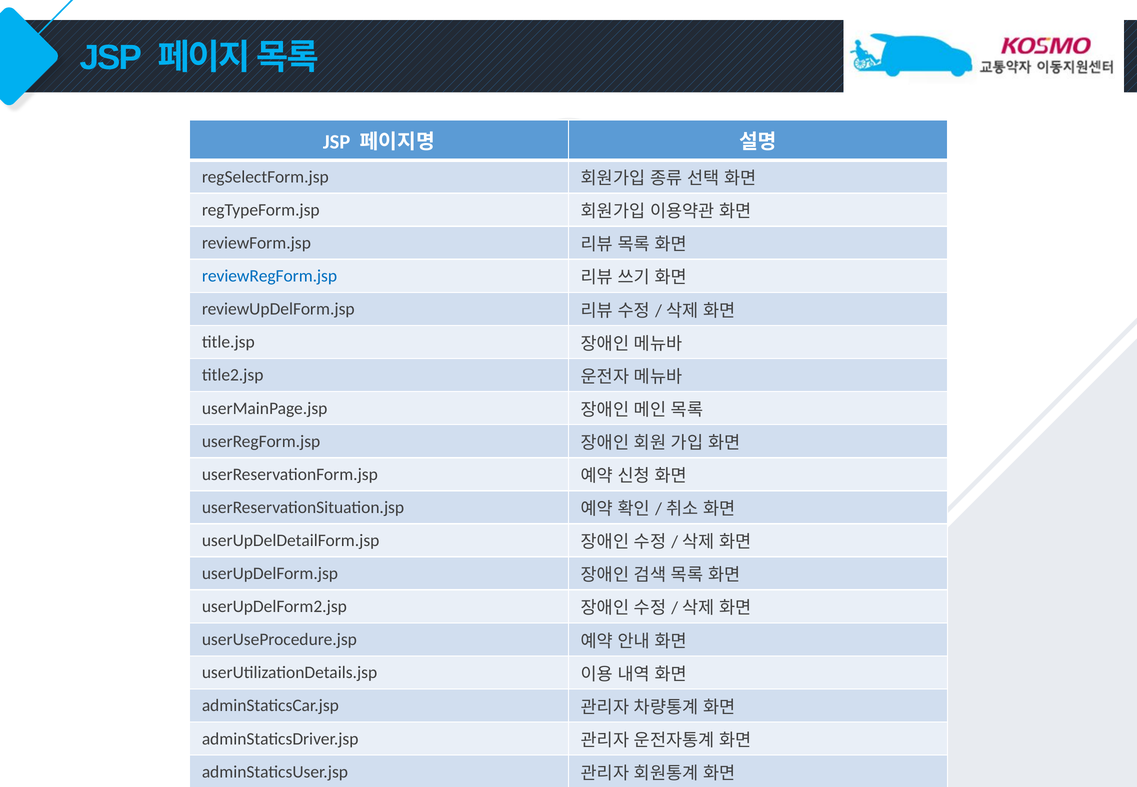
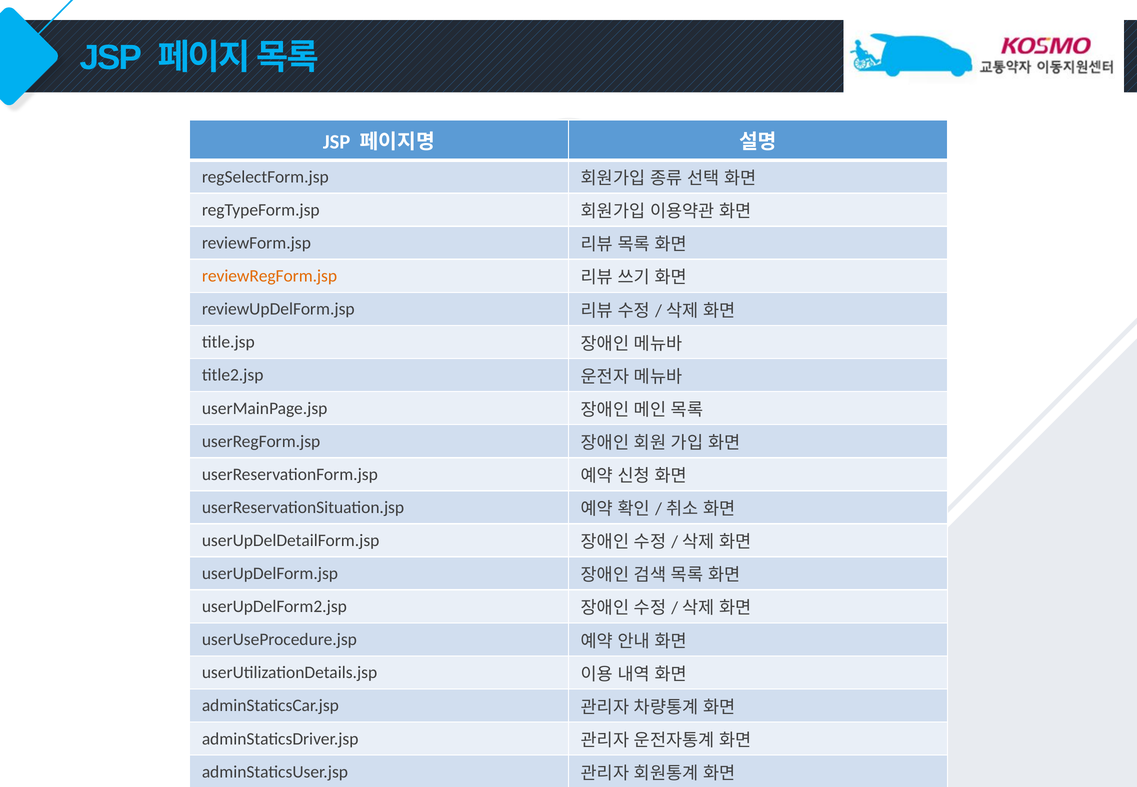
reviewRegForm.jsp colour: blue -> orange (269, 276)
